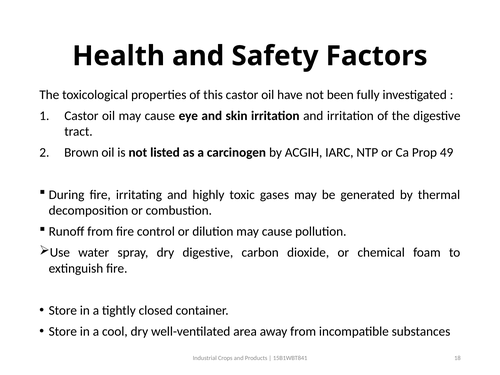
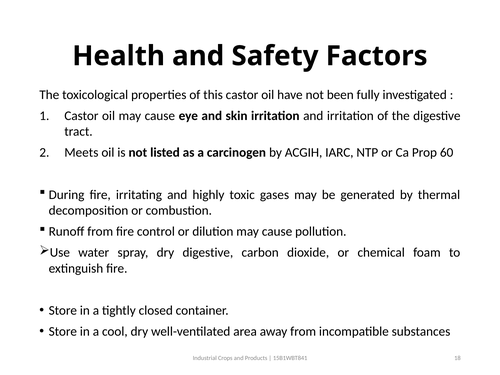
Brown: Brown -> Meets (81, 153)
49: 49 -> 60 (447, 153)
